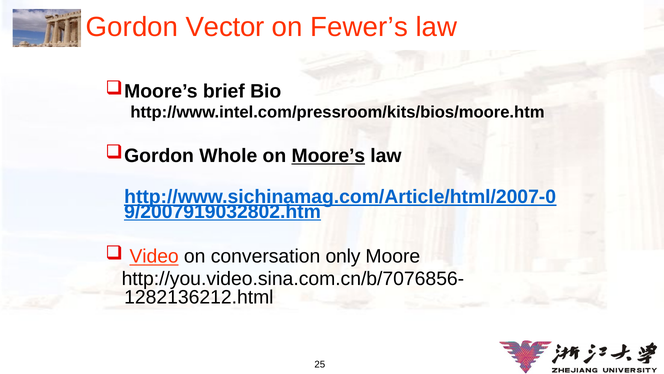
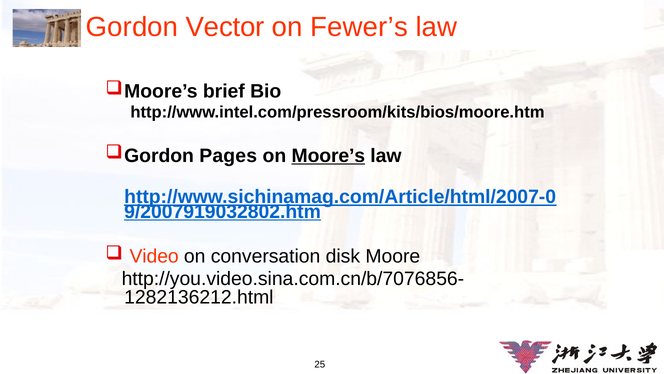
Whole: Whole -> Pages (228, 156)
Video underline: present -> none (154, 256)
only: only -> disk (343, 256)
